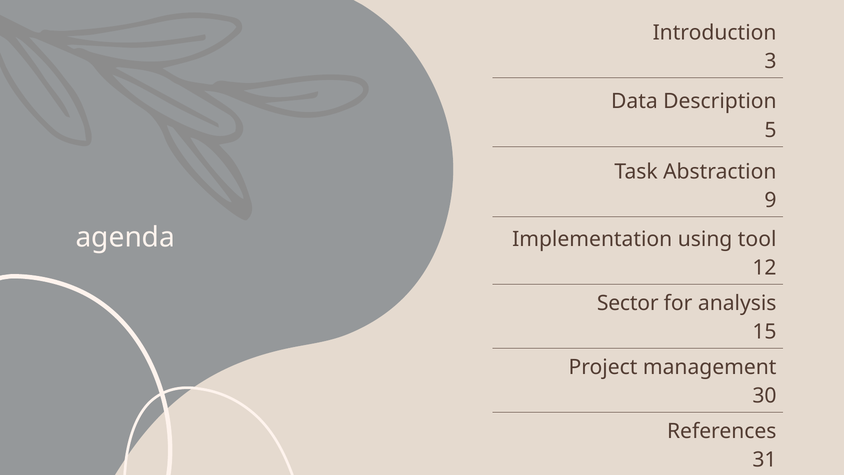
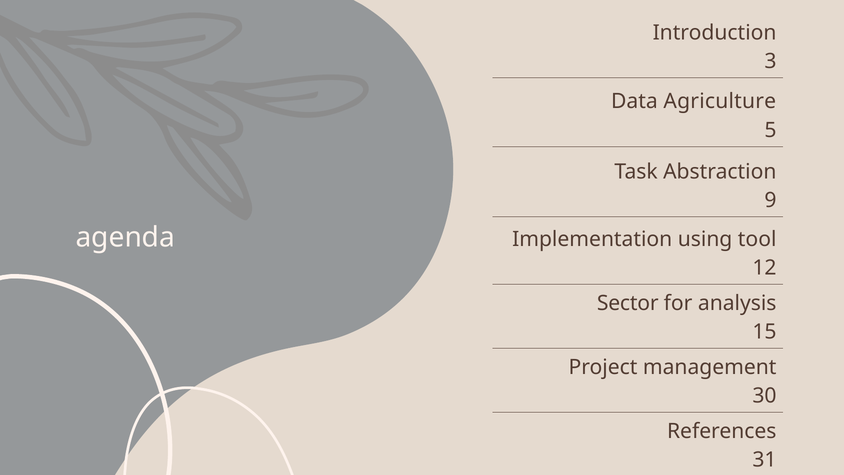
Description: Description -> Agriculture (720, 101)
